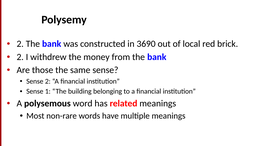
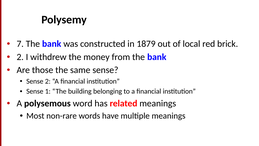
2: 2 -> 7 (20, 44)
3690: 3690 -> 1879 (146, 44)
